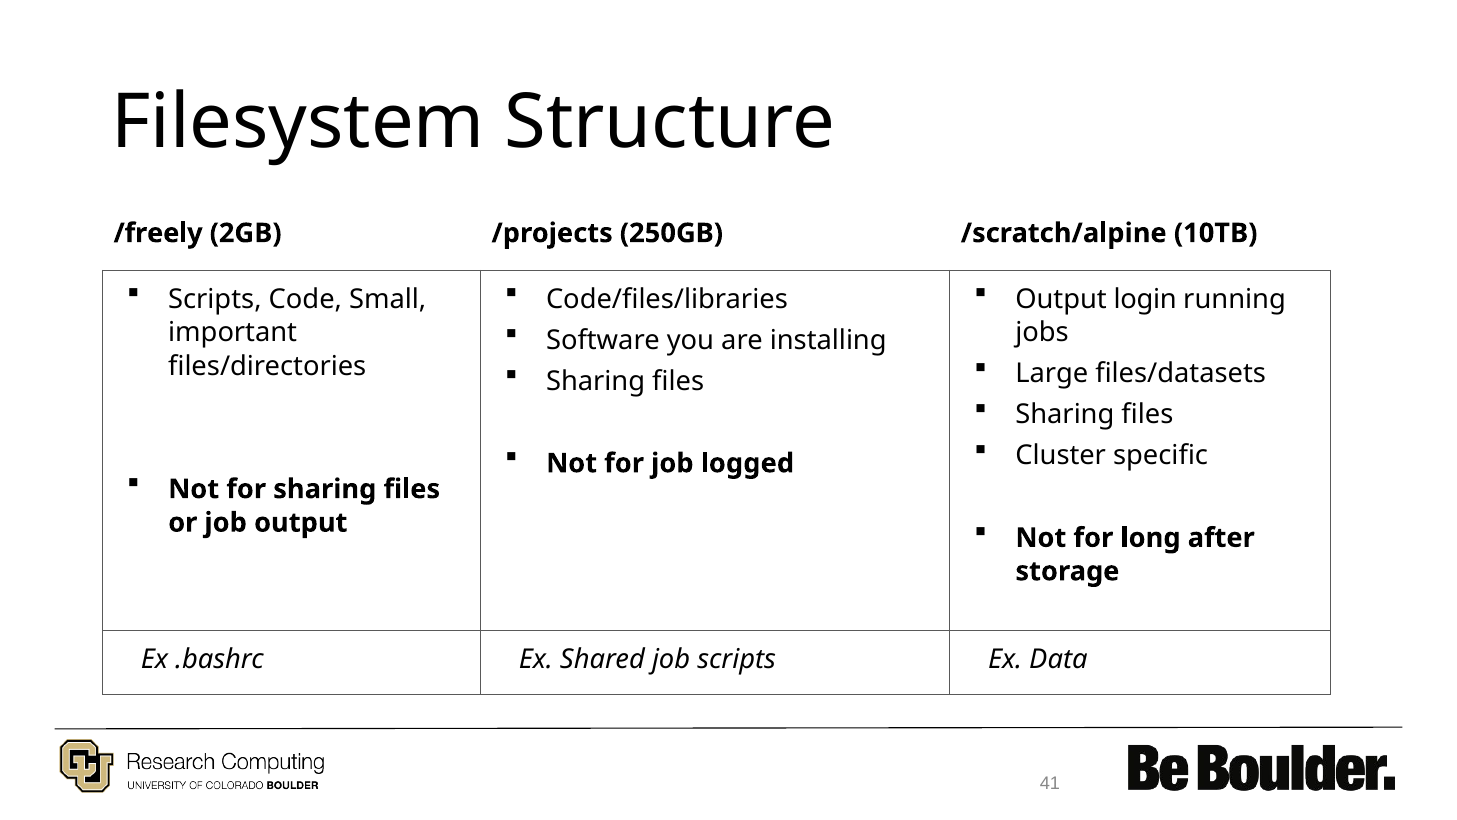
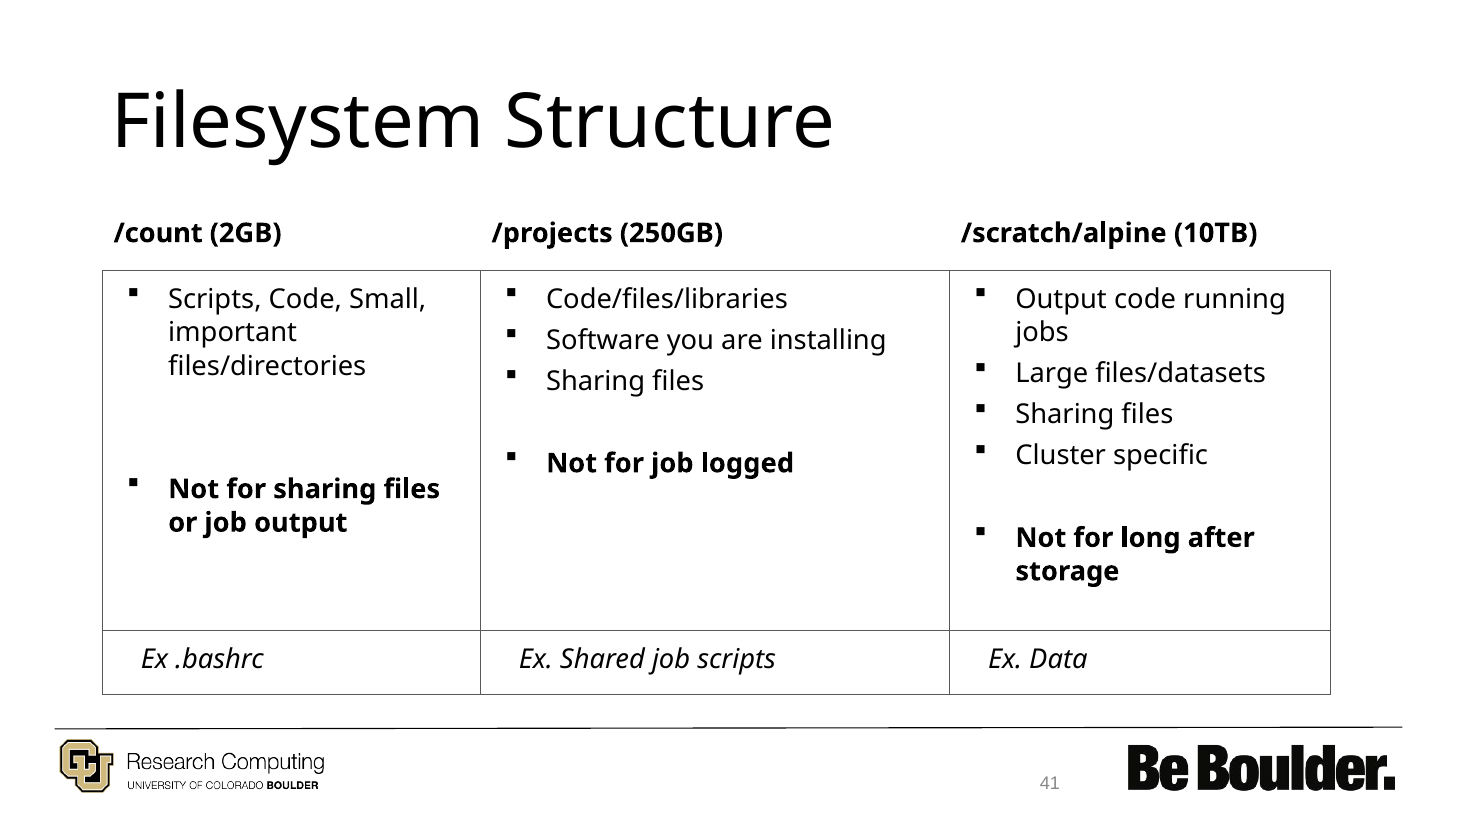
/freely: /freely -> /count (158, 233)
Output login: login -> code (1145, 299)
